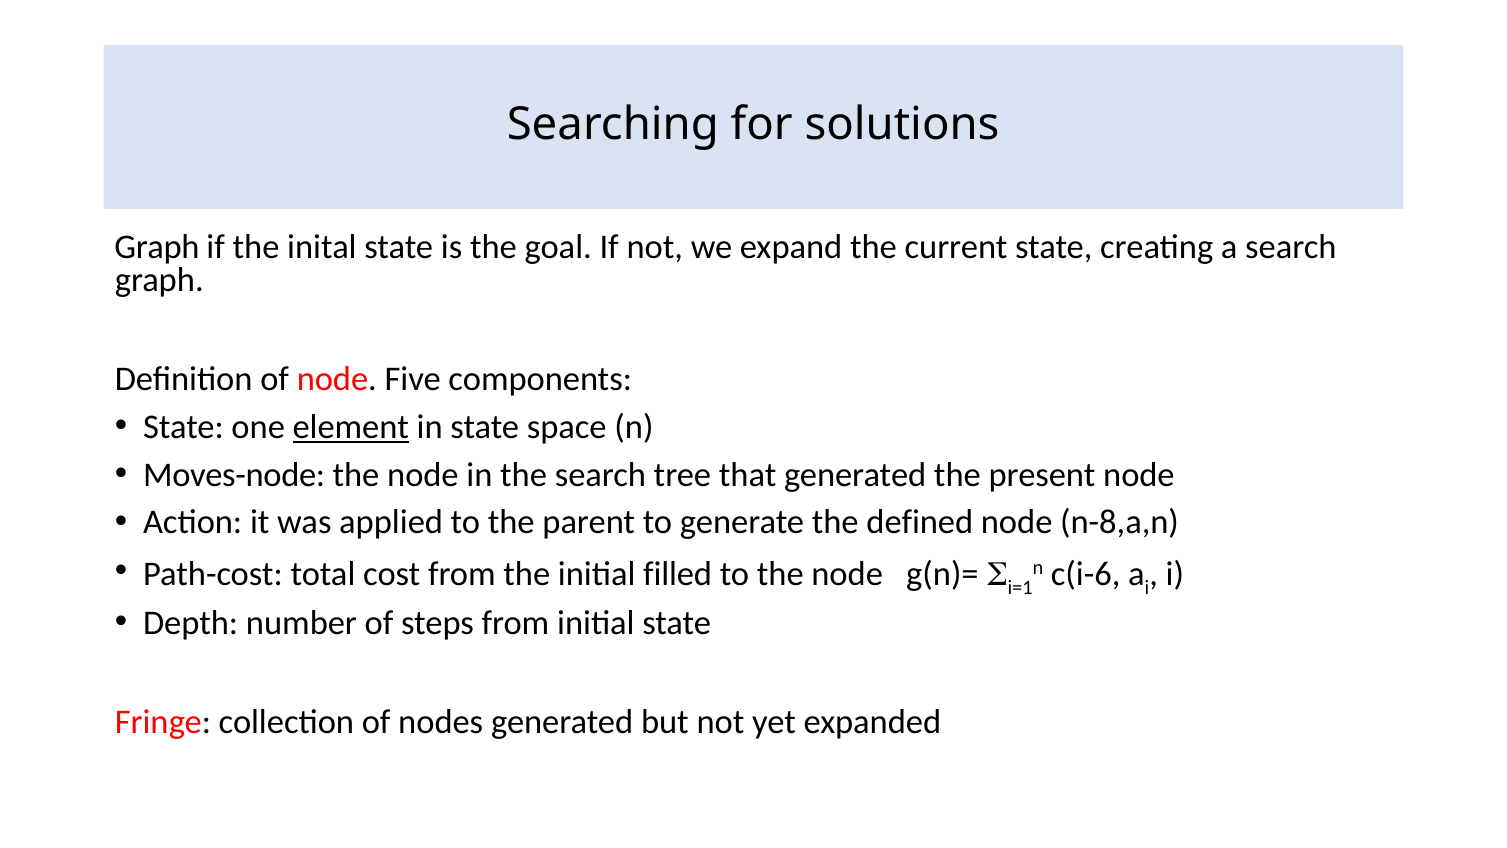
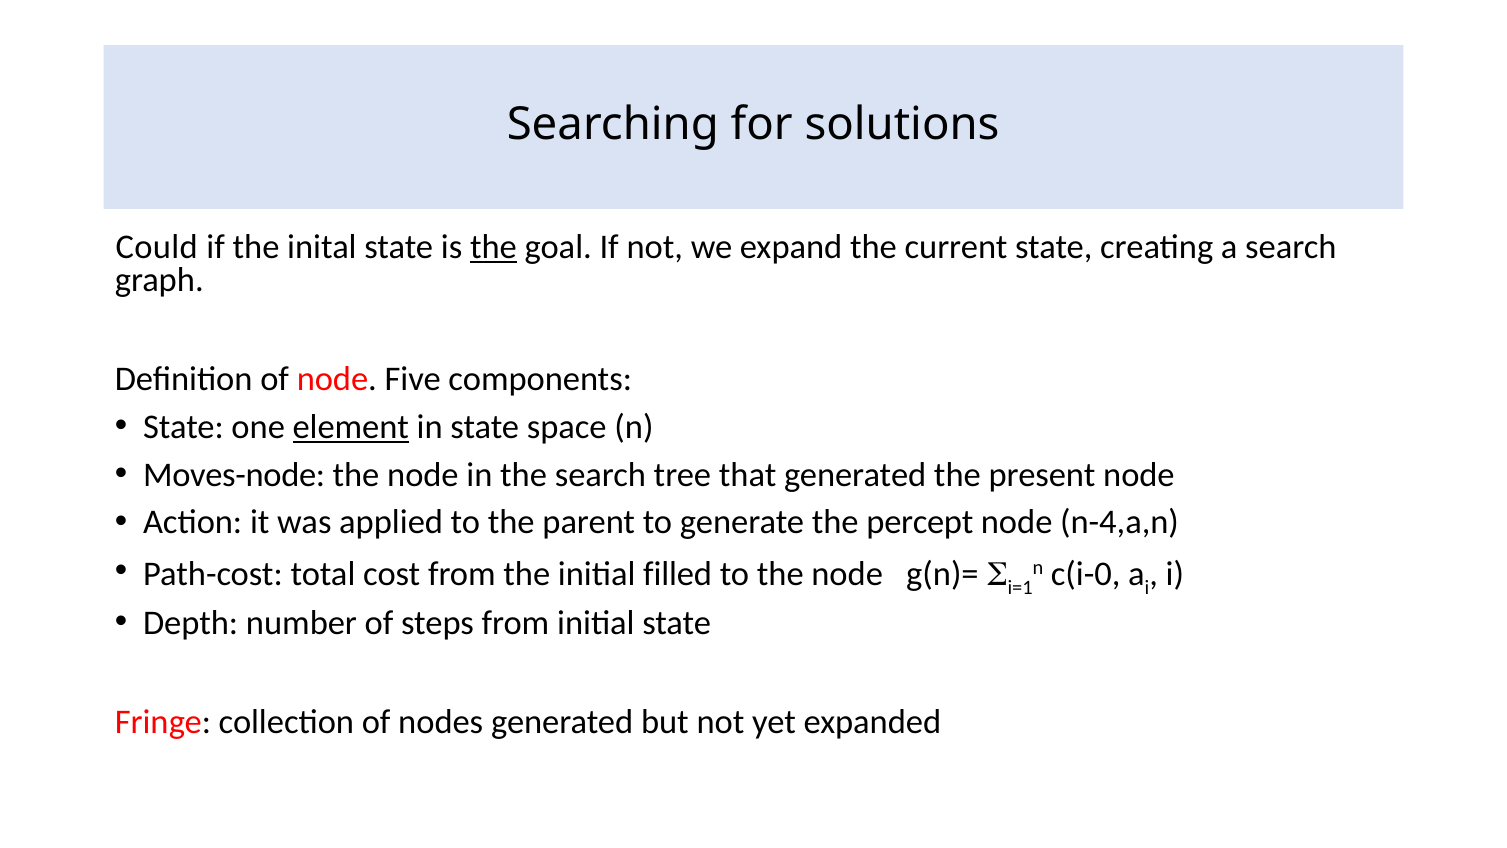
Graph: Graph -> Could (157, 247)
the underline: none -> present (493, 247)
defined: defined -> percept (920, 522)
n-8,a,n: n-8,a,n -> n-4,a,n (1120, 522)
c(i-6: c(i-6 -> c(i-0 (1086, 574)
